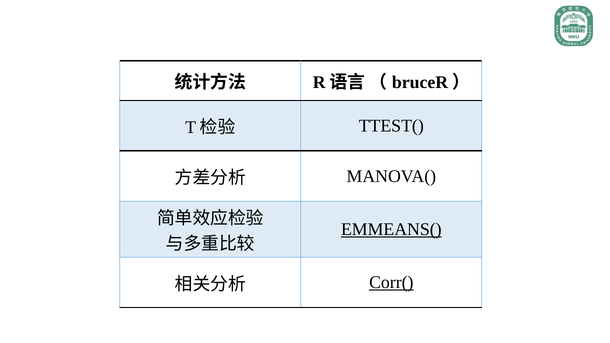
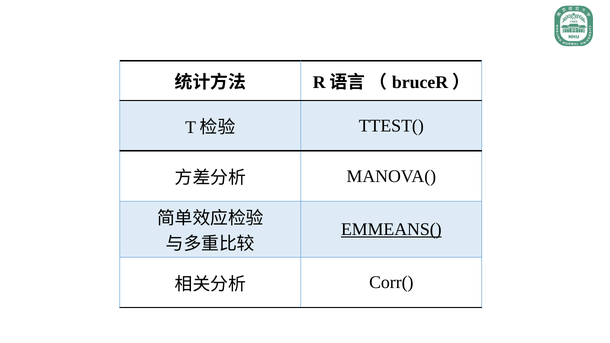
Corr( underline: present -> none (391, 283)
